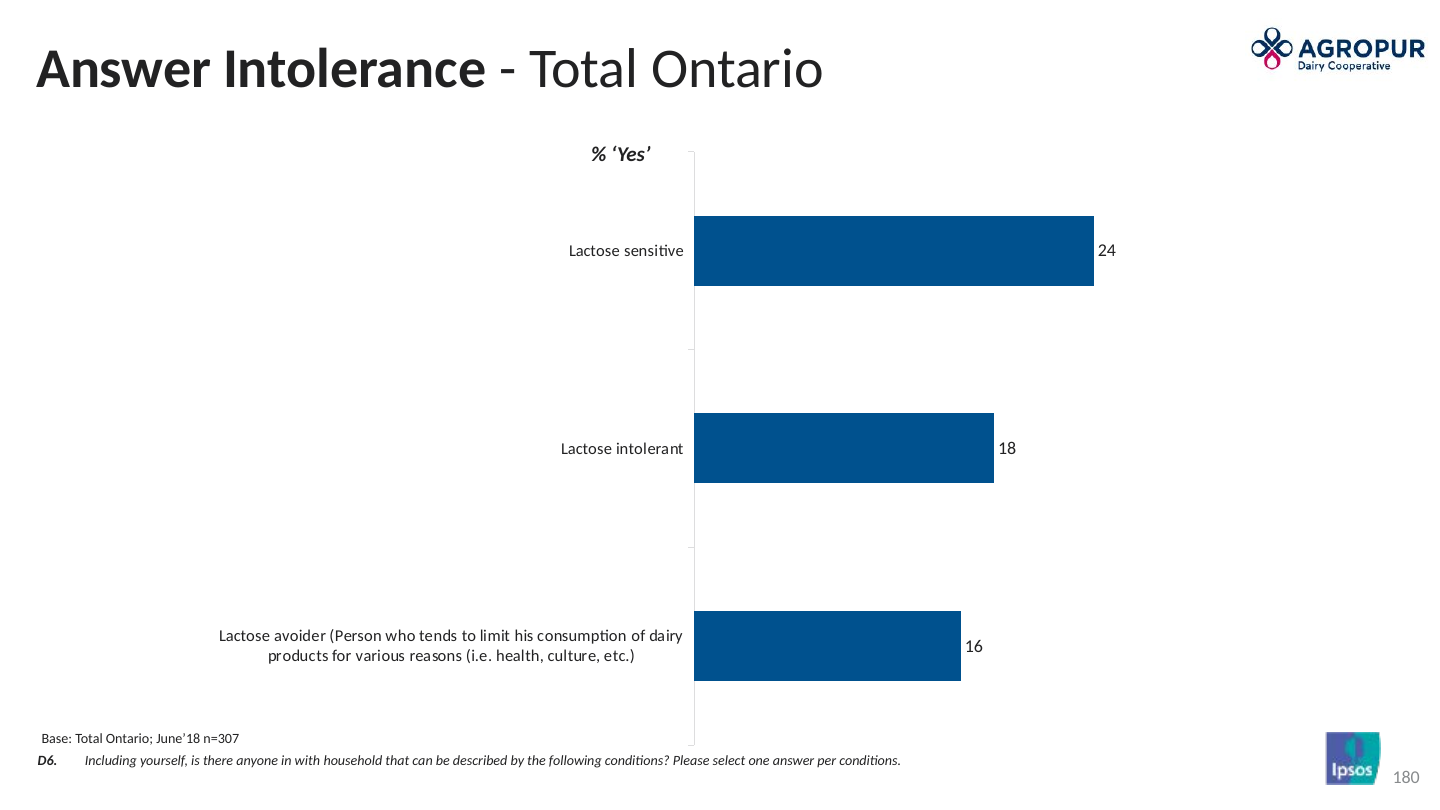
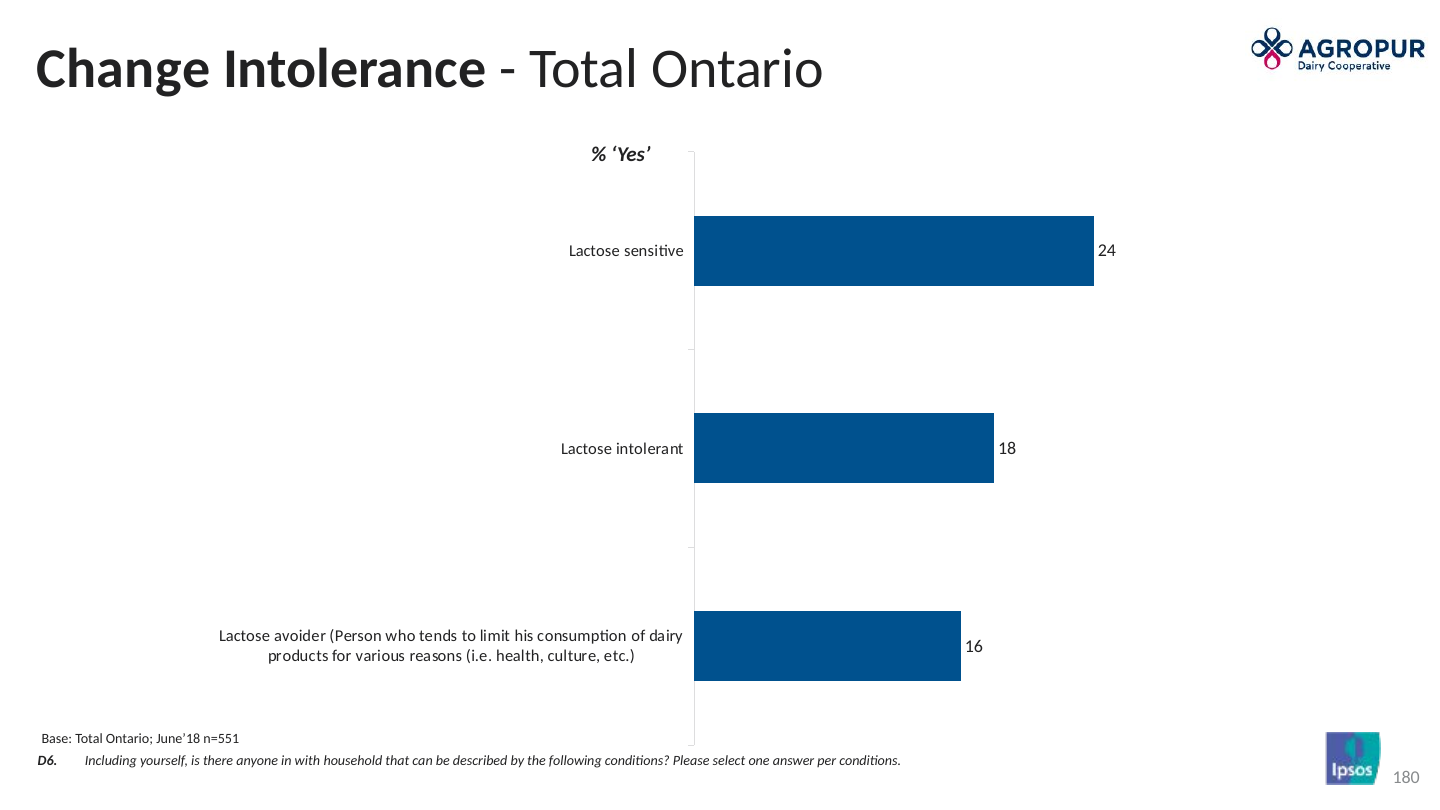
Answer: Answer -> Change (123, 69)
n=307: n=307 -> n=551 (221, 739)
